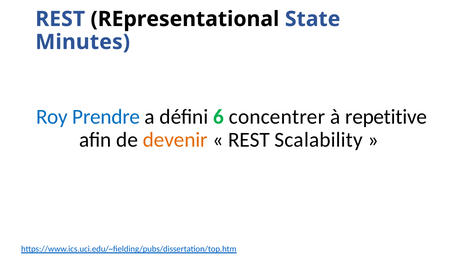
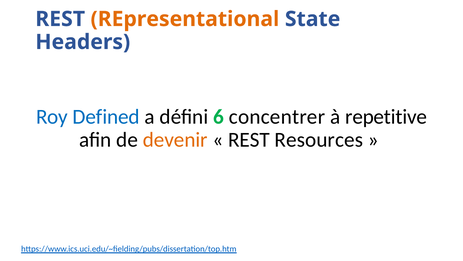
REpresentational colour: black -> orange (185, 19)
Minutes: Minutes -> Headers (83, 42)
Prendre: Prendre -> Defined (106, 117)
Scalability: Scalability -> Resources (319, 140)
